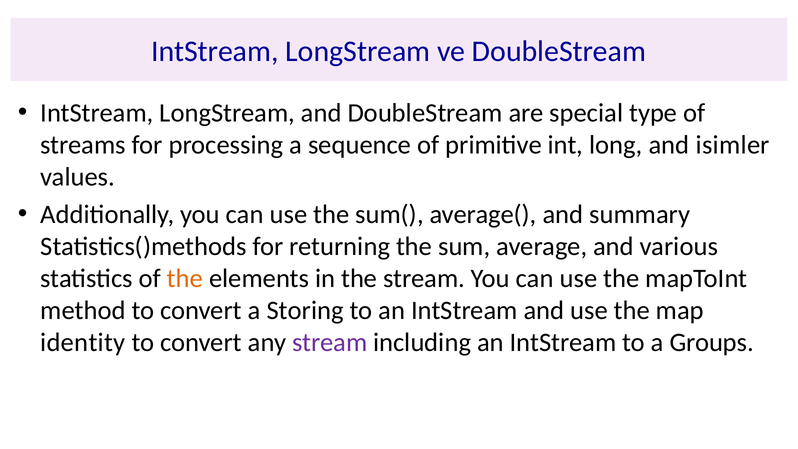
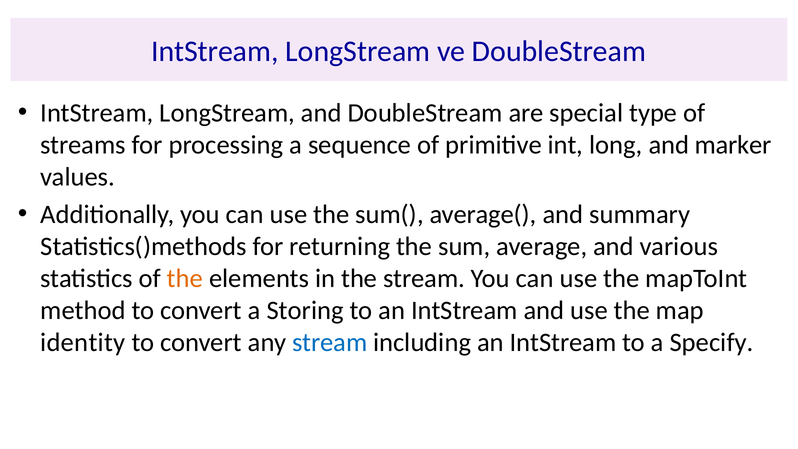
isimler: isimler -> marker (733, 145)
stream colour: purple -> blue (330, 342)
Groups: Groups -> Specify (712, 342)
